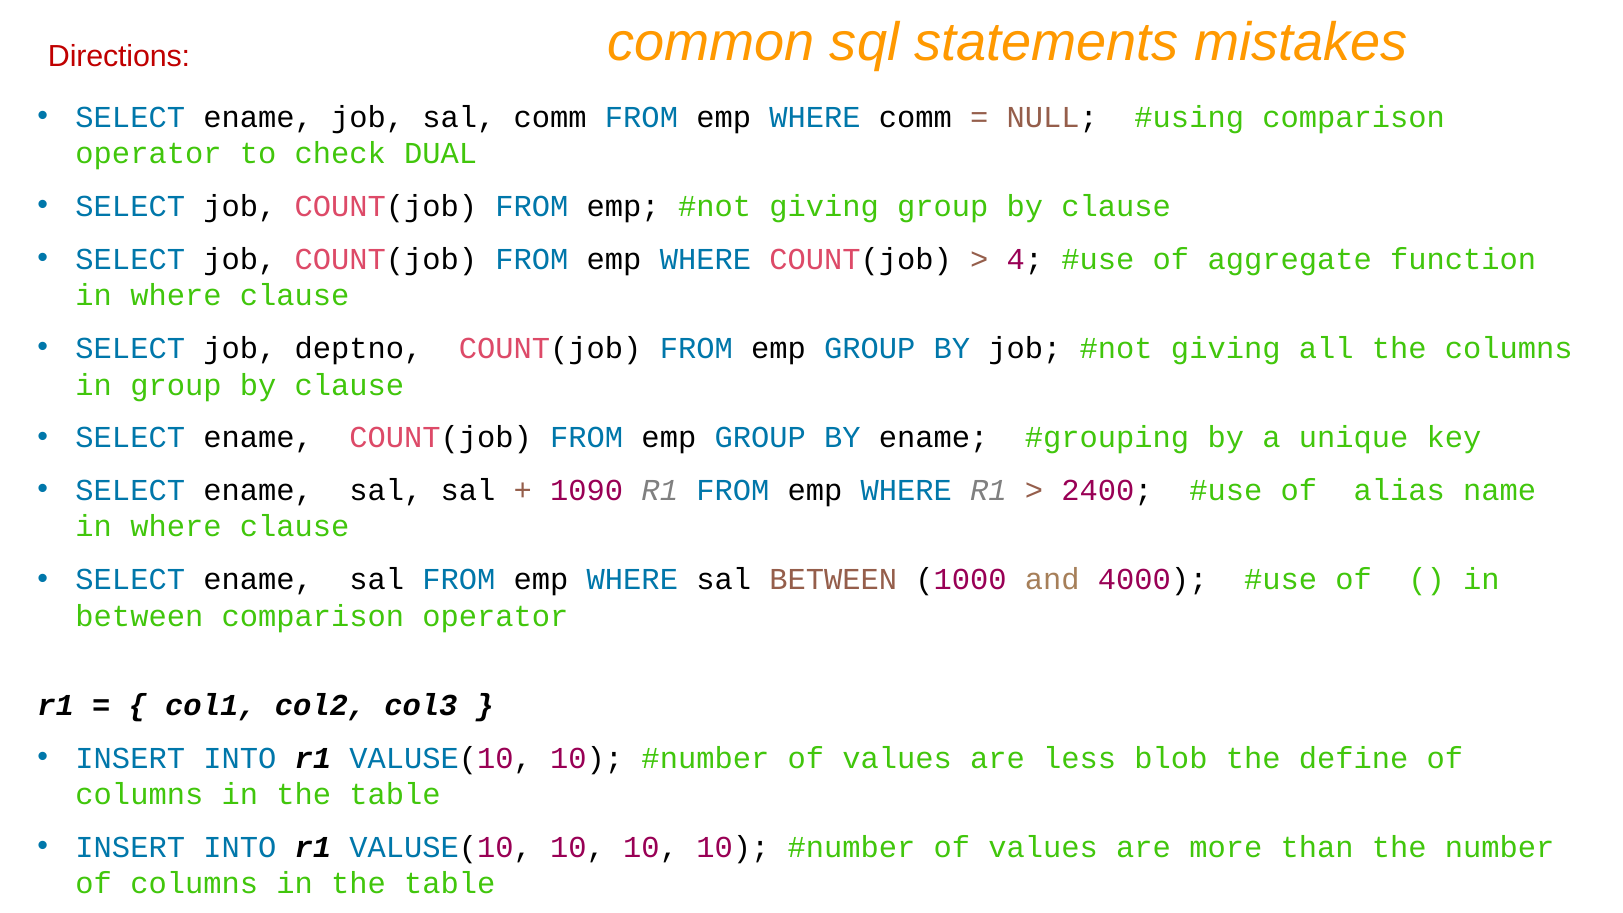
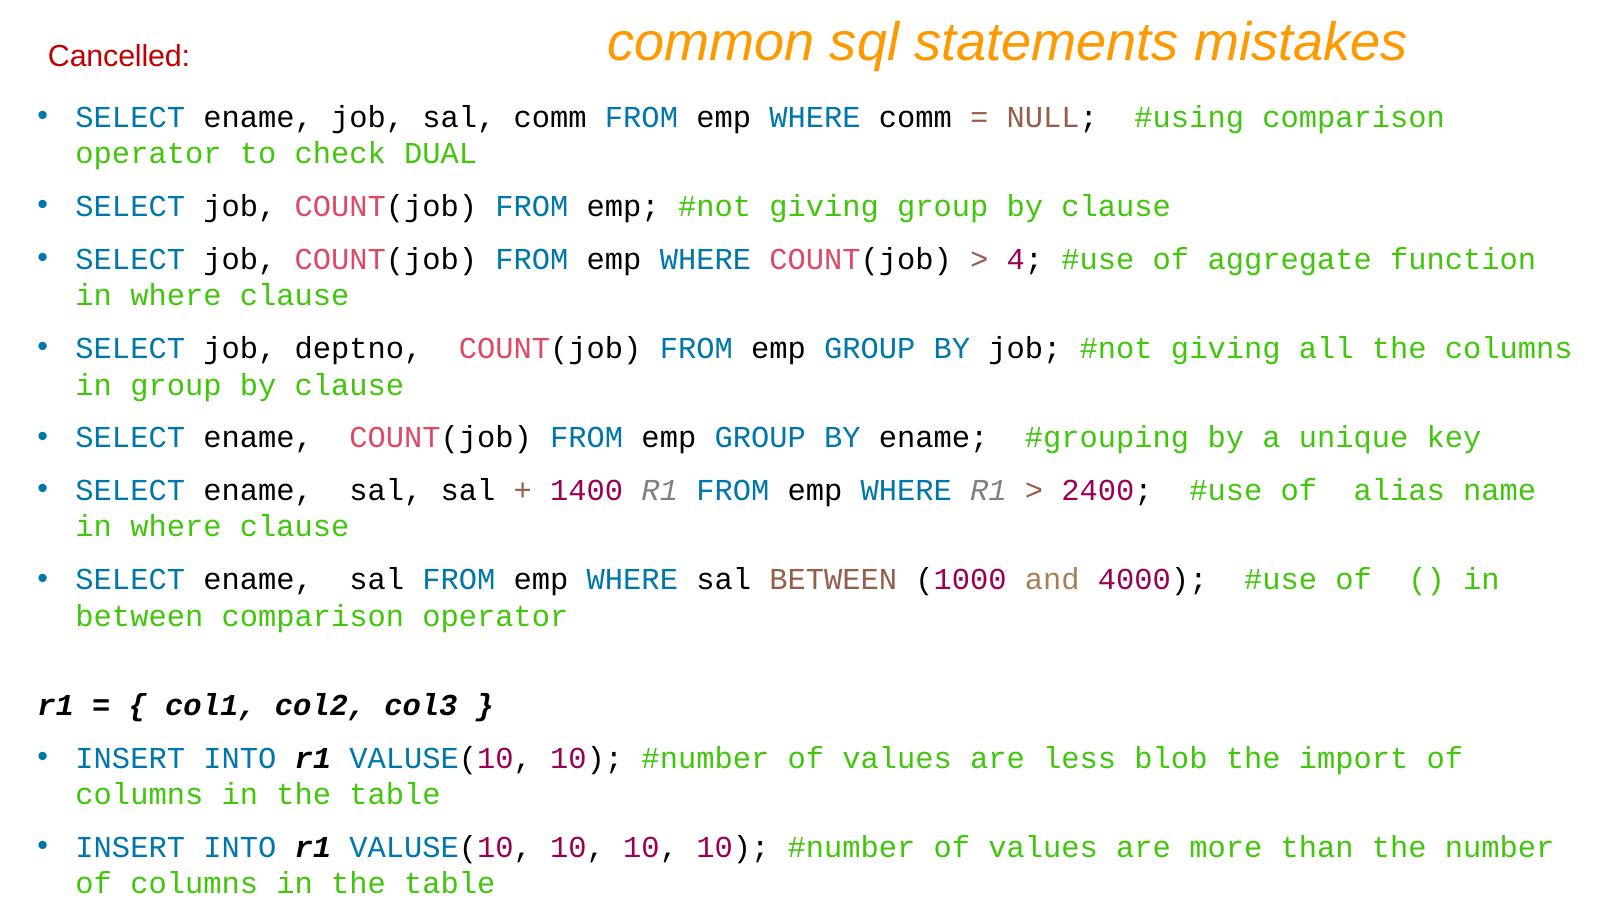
Directions: Directions -> Cancelled (119, 56)
1090: 1090 -> 1400 (587, 490)
define: define -> import (1354, 758)
